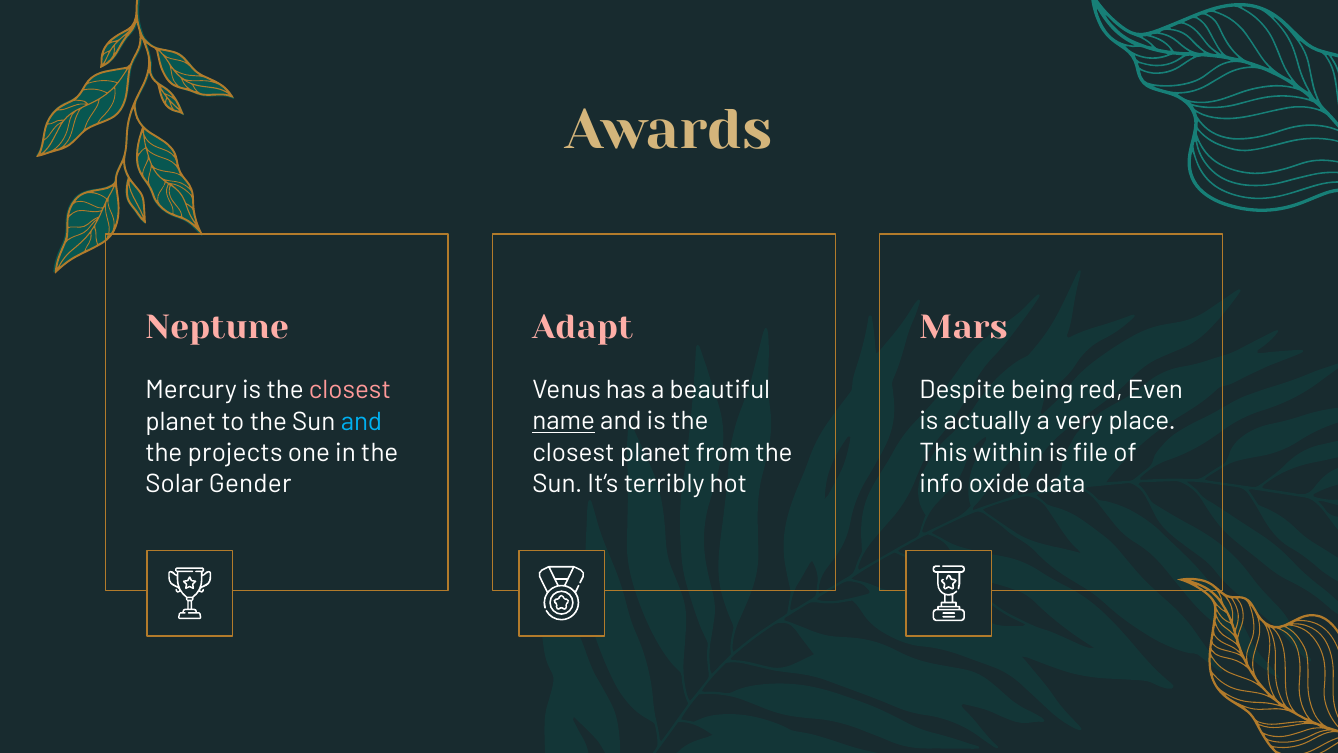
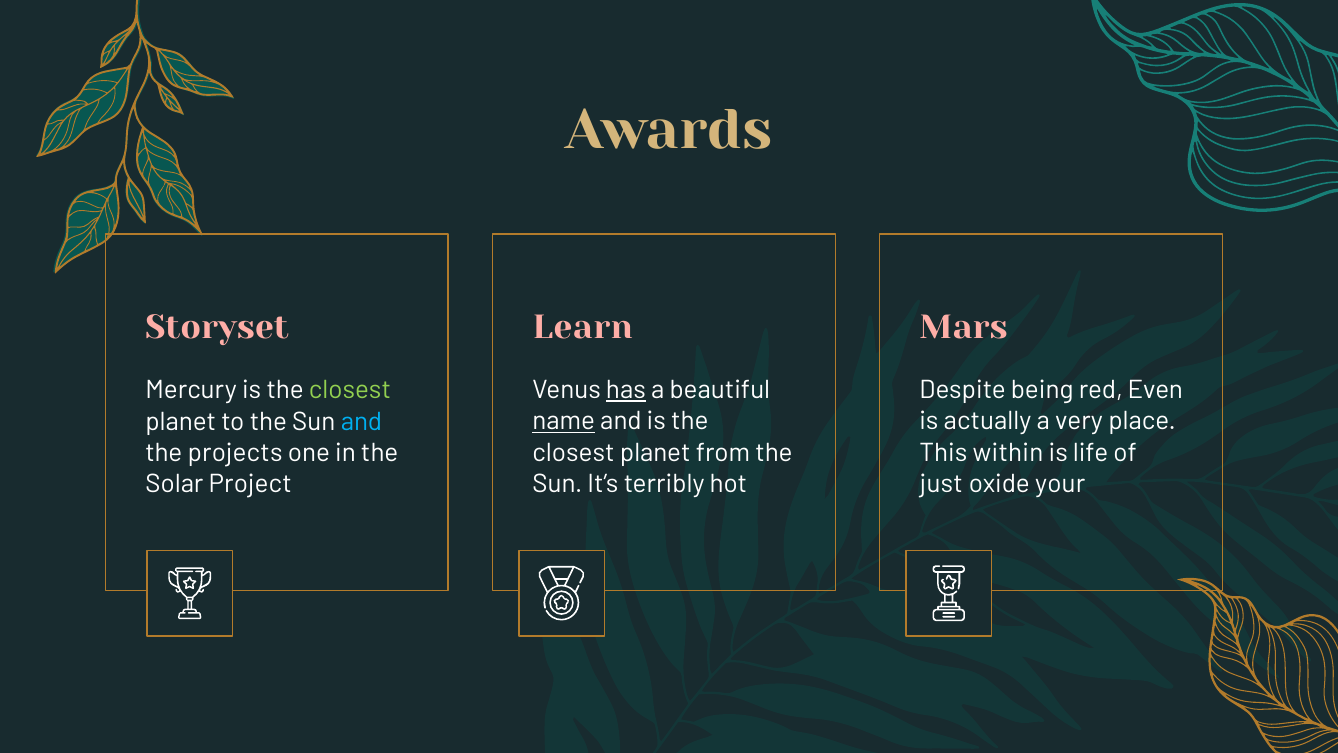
Neptune: Neptune -> Storyset (217, 327)
Adapt: Adapt -> Learn (583, 327)
has underline: none -> present (626, 390)
closest colour: pink -> light green (350, 390)
file: file -> life (1091, 452)
Gender: Gender -> Project (250, 484)
info: info -> just (941, 484)
data: data -> your (1060, 484)
